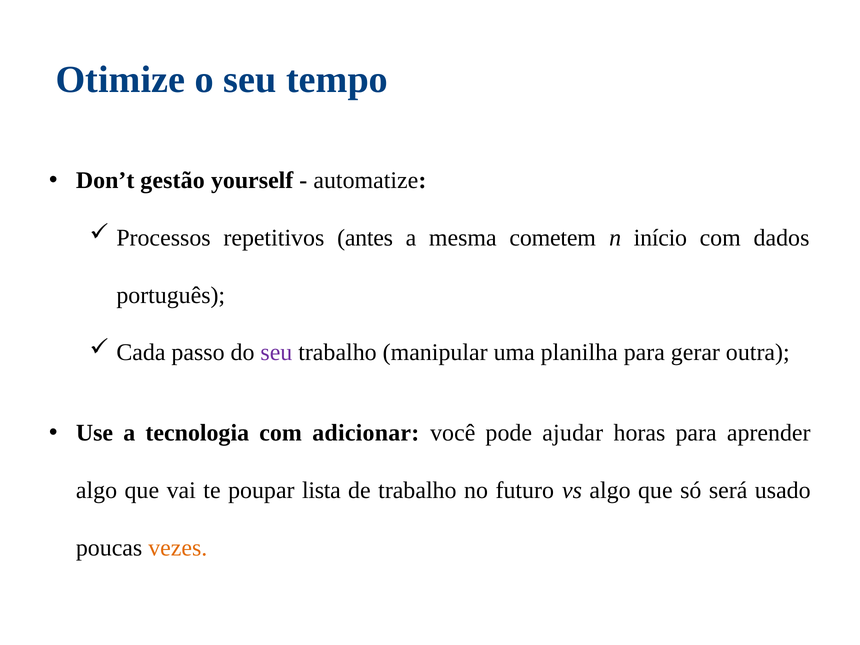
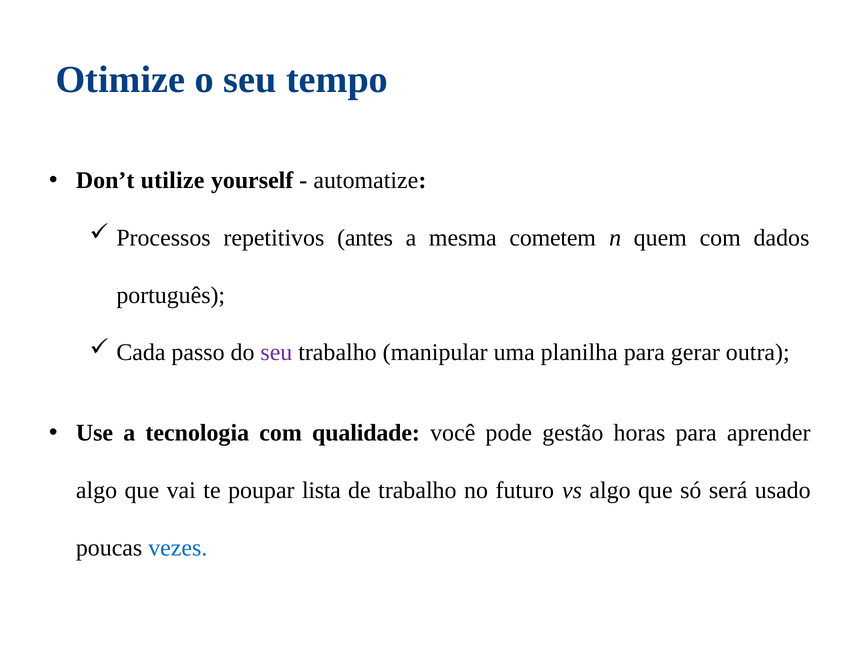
gestão: gestão -> utilize (173, 180)
início: início -> quem (660, 238)
adicionar: adicionar -> qualidade (366, 433)
ajudar: ajudar -> gestão (573, 433)
vezes colour: orange -> blue (178, 548)
